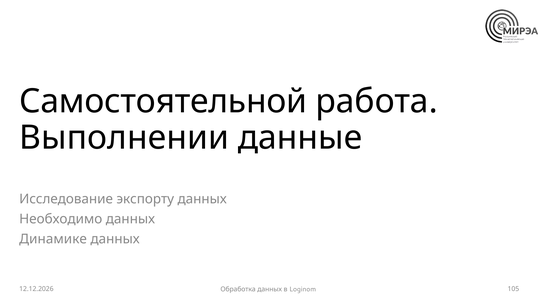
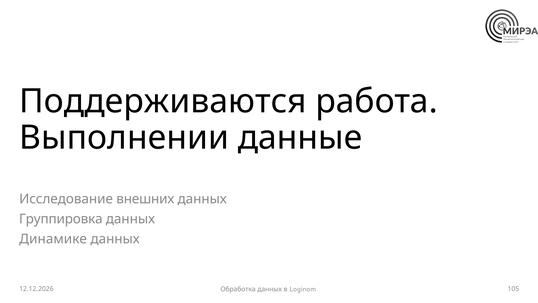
Самостоятельной: Самостоятельной -> Поддерживаются (163, 101)
экспорту: экспорту -> внешних (145, 199)
Необходимо: Необходимо -> Группировка (61, 219)
